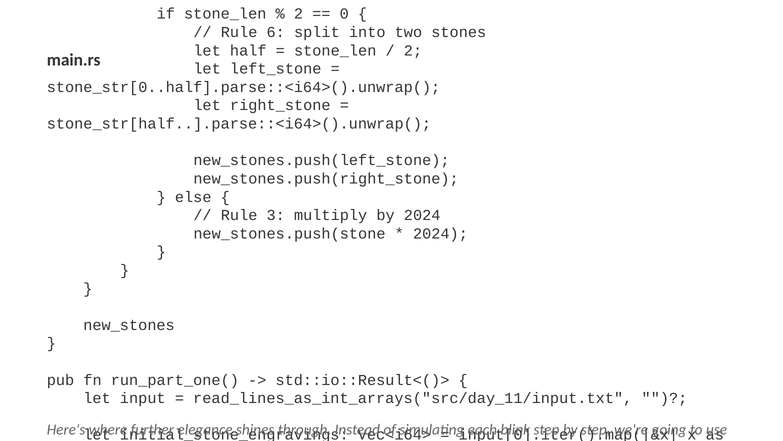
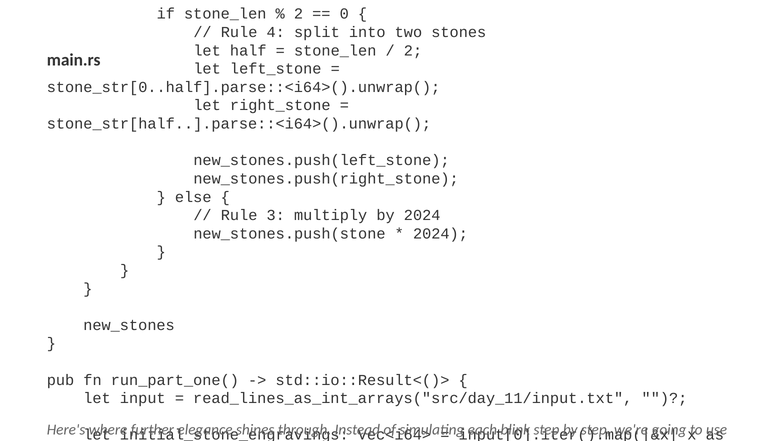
6: 6 -> 4 (276, 32)
